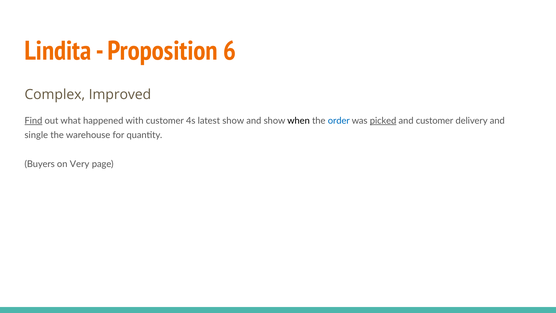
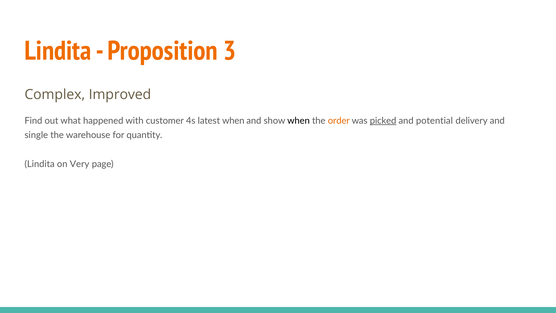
6: 6 -> 3 (230, 51)
Find underline: present -> none (33, 121)
latest show: show -> when (233, 121)
order colour: blue -> orange (339, 121)
and customer: customer -> potential (434, 121)
Buyers: Buyers -> Lindita (40, 164)
